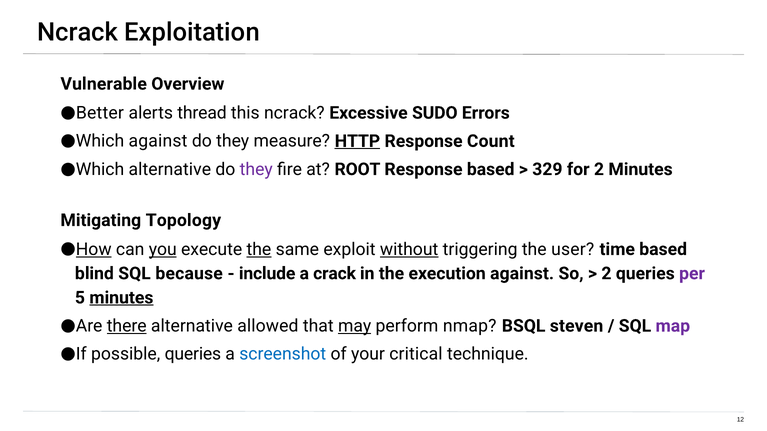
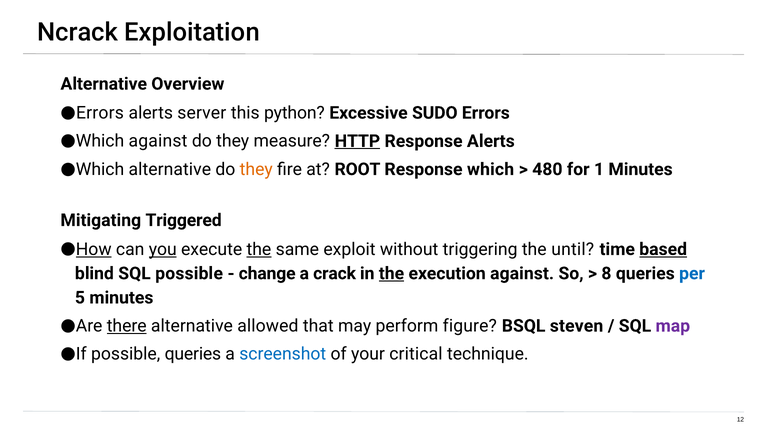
Vulnerable: Vulnerable -> Alternative (104, 84)
Better: Better -> Errors (100, 113)
thread: thread -> server (202, 113)
this ncrack: ncrack -> python (294, 113)
Response Count: Count -> Alerts (491, 141)
they colour: purple -> orange (256, 170)
Response based: based -> which (491, 170)
329: 329 -> 480 (547, 170)
for 2: 2 -> 1 (599, 170)
Topology: Topology -> Triggered (184, 221)
without underline: present -> none (409, 250)
user: user -> until (573, 250)
based underline: none -> present (663, 250)
SQL because: because -> possible (189, 274)
include: include -> change (267, 274)
the underline: none -> present (391, 274)
2: 2 -> 8 (606, 274)
per colour: purple -> blue (692, 274)
minutes underline: present -> none (121, 298)
may underline: present -> none (355, 326)
nmap: nmap -> figure (470, 326)
